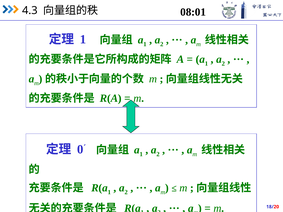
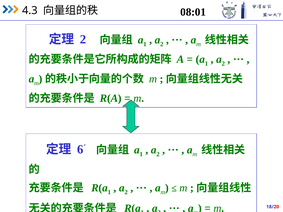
1: 1 -> 2 (83, 39)
0: 0 -> 6 (80, 149)
